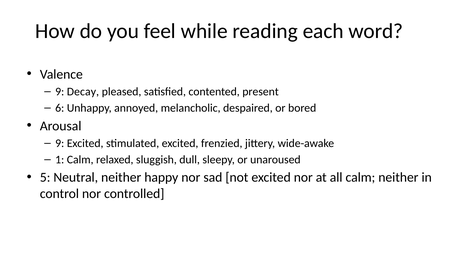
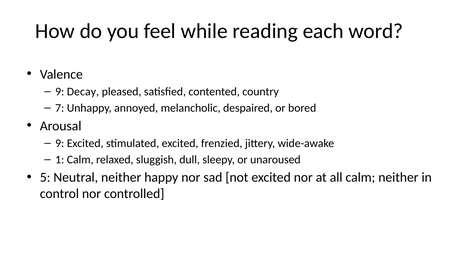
present: present -> country (261, 92)
6: 6 -> 7 (60, 108)
